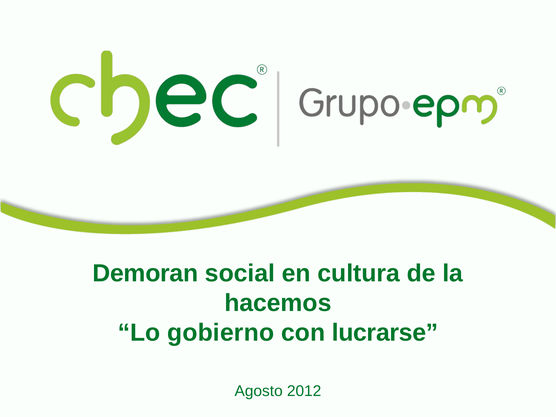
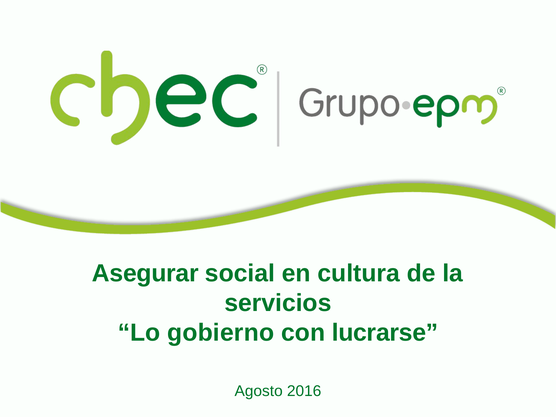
Demoran: Demoran -> Asegurar (145, 273)
hacemos: hacemos -> servicios (278, 303)
2012: 2012 -> 2016 (304, 391)
